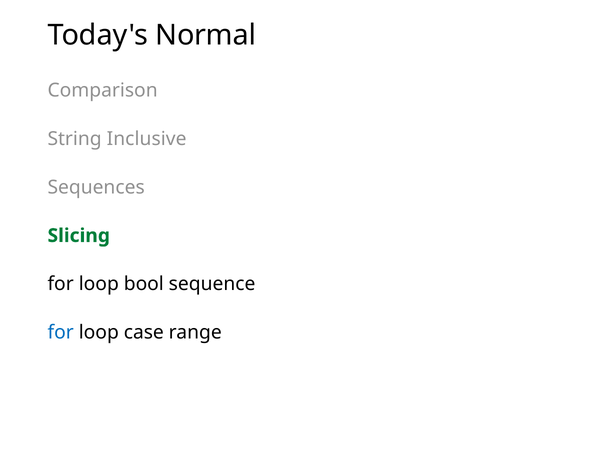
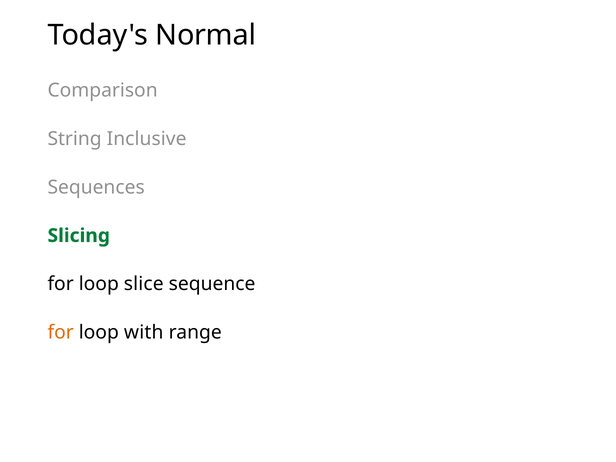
bool: bool -> slice (144, 284)
for colour: blue -> orange (61, 332)
case: case -> with (144, 332)
